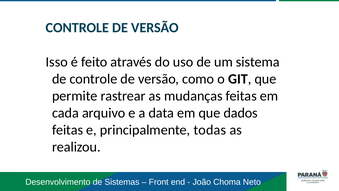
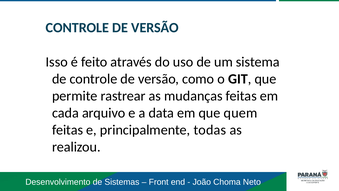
dados: dados -> quem (241, 113)
